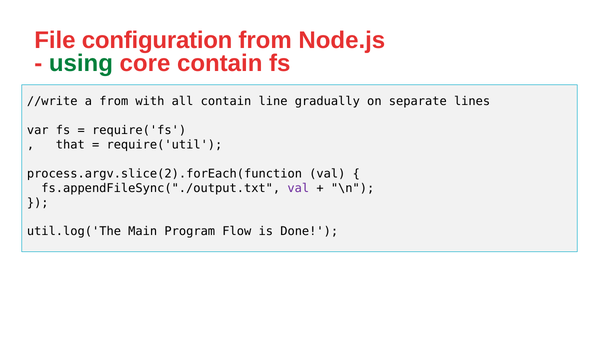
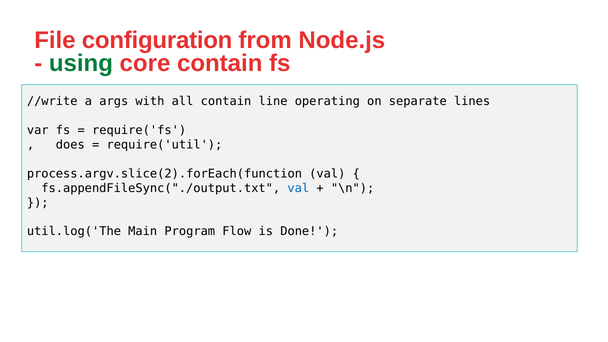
a from: from -> args (114, 101)
gradually: gradually -> operating (327, 101)
that: that -> does (70, 145)
val colour: purple -> blue (298, 188)
